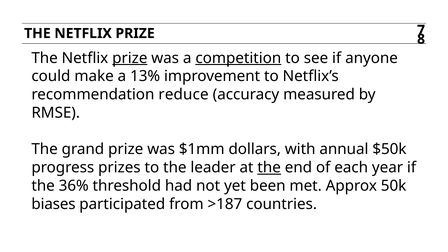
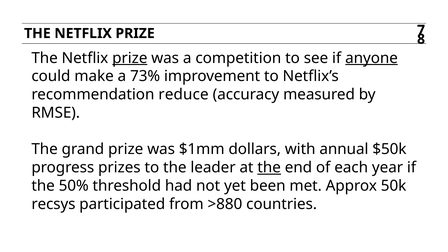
competition underline: present -> none (238, 58)
anyone underline: none -> present (372, 58)
13%: 13% -> 73% (145, 76)
36%: 36% -> 50% (74, 185)
biases: biases -> recsys (53, 204)
>187: >187 -> >880 (225, 204)
